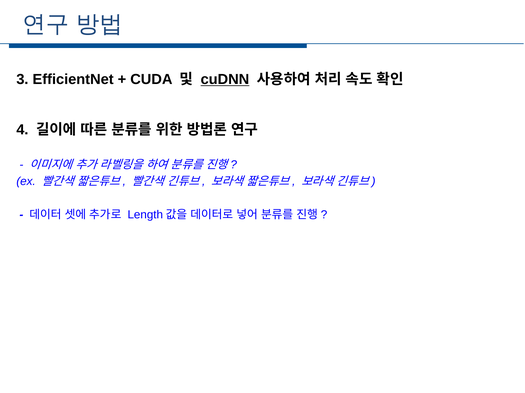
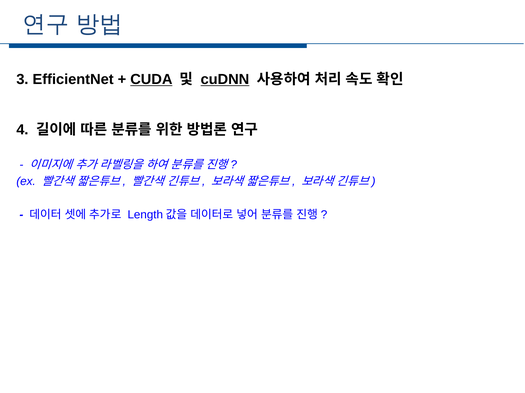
CUDA underline: none -> present (151, 80)
